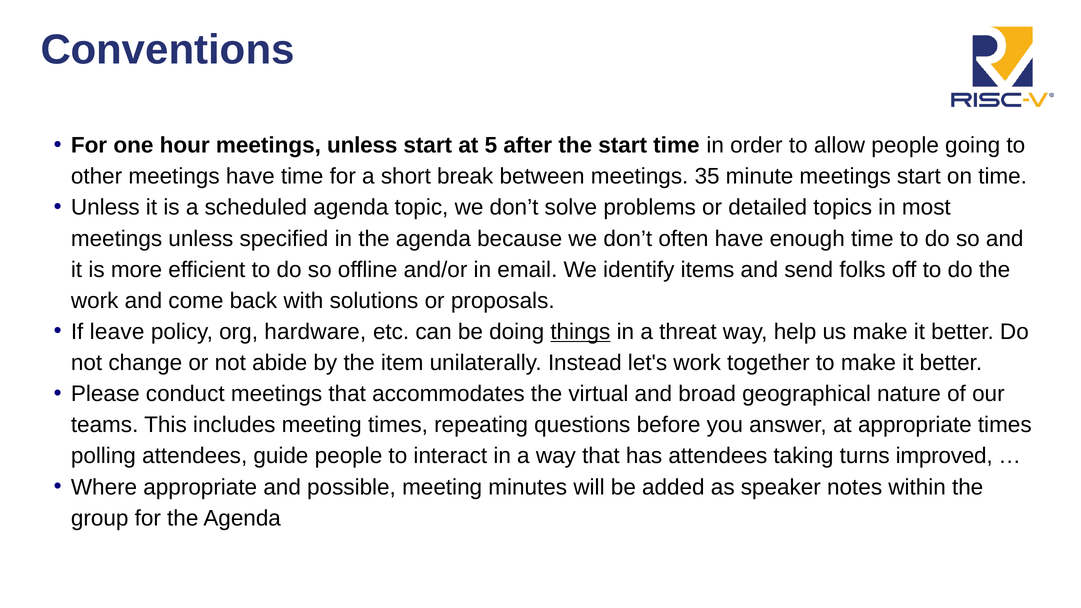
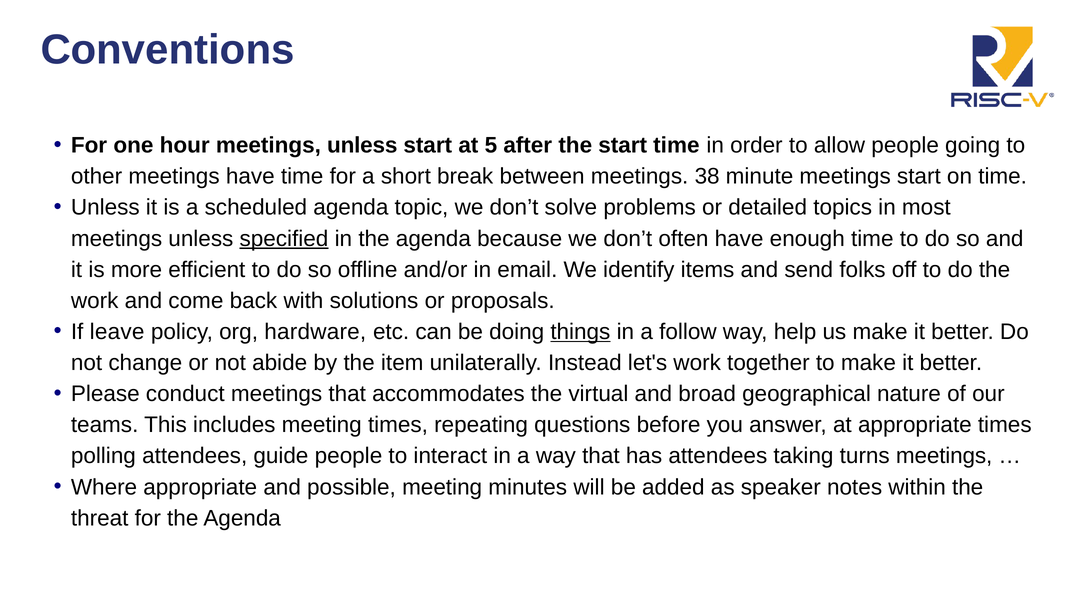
35: 35 -> 38 (707, 177)
specified underline: none -> present (284, 239)
threat: threat -> follow (688, 332)
turns improved: improved -> meetings (944, 456)
group: group -> threat (100, 518)
